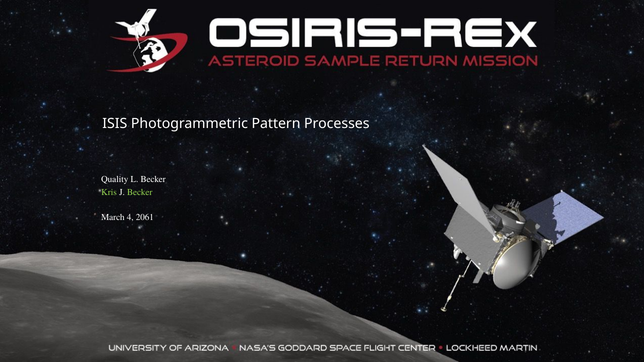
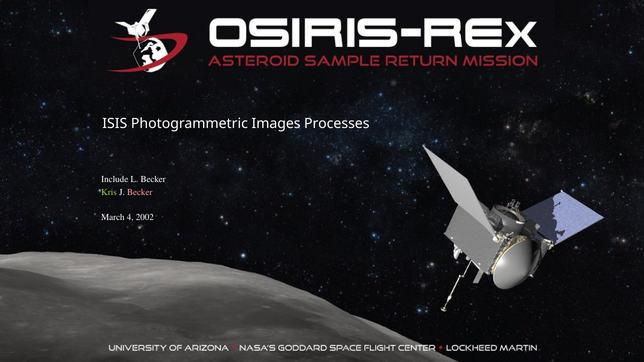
Pattern: Pattern -> Images (276, 124)
Quality: Quality -> Include (115, 180)
Becker colour: light green -> pink (140, 192)
2061: 2061 -> 2002 (145, 218)
